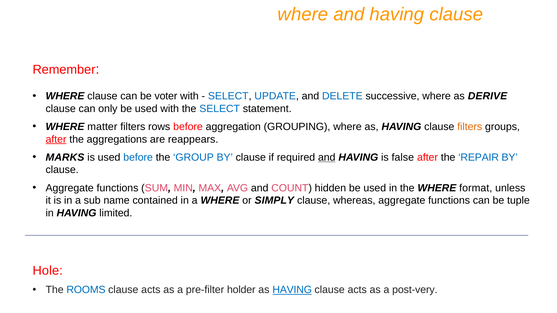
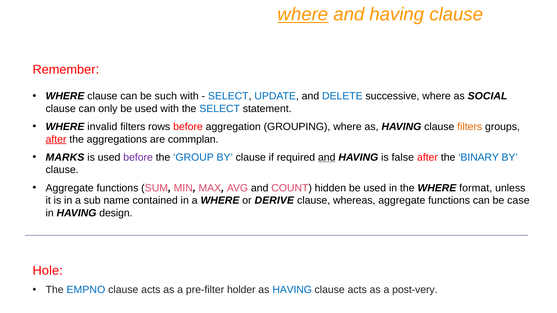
where underline: none -> present (303, 14)
voter: voter -> such (166, 96)
DERIVE: DERIVE -> SOCIAL (488, 96)
matter: matter -> invalid (102, 127)
reappears: reappears -> commplan (193, 139)
before colour: blue -> purple (138, 157)
REPAIR: REPAIR -> BINARY (479, 157)
SIMPLY: SIMPLY -> DERIVE (274, 201)
tuple: tuple -> case (518, 201)
limited: limited -> design (116, 213)
ROOMS: ROOMS -> EMPNO (86, 290)
HAVING underline: present -> none (292, 290)
